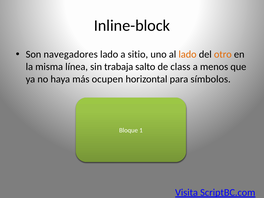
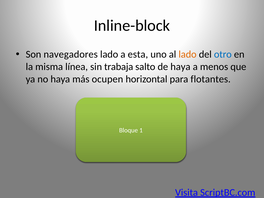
sitio: sitio -> esta (138, 54)
otro colour: orange -> blue (223, 54)
de class: class -> haya (180, 67)
símbolos: símbolos -> flotantes (211, 79)
